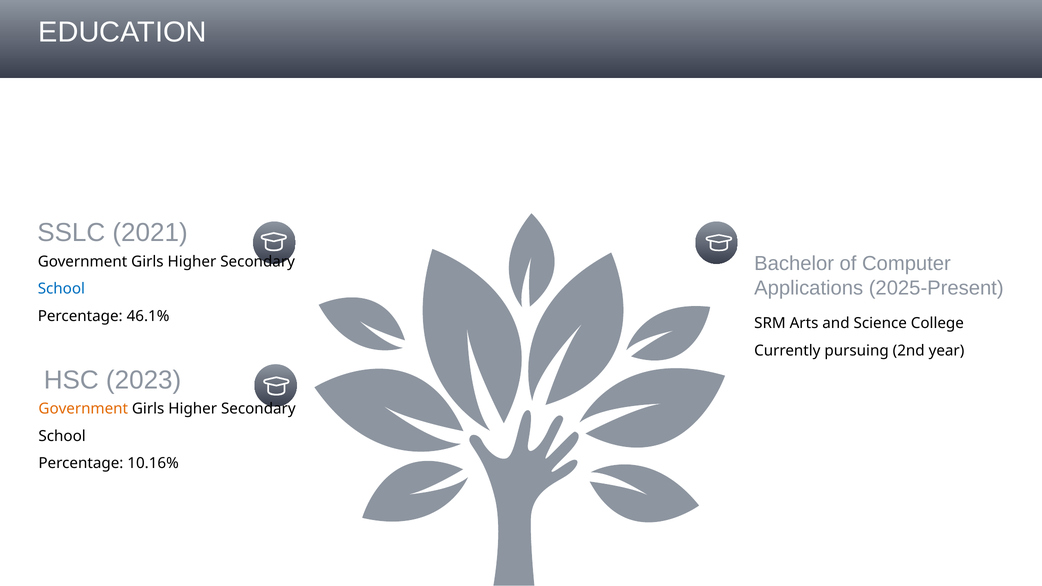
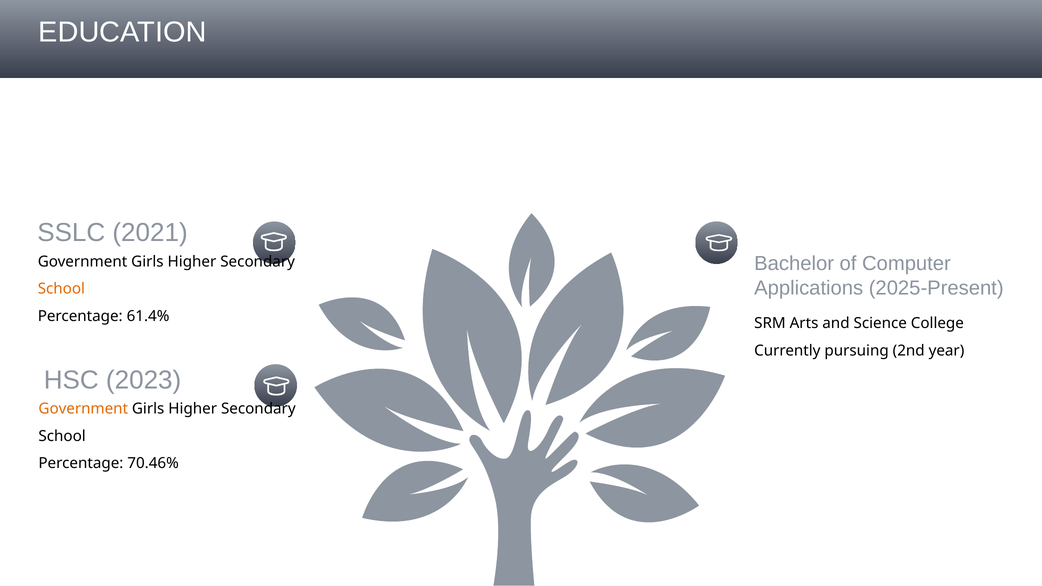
School colour: blue -> orange (61, 289)
46.1%: 46.1% -> 61.4% (148, 316)
10.16%: 10.16% -> 70.46% (153, 464)
